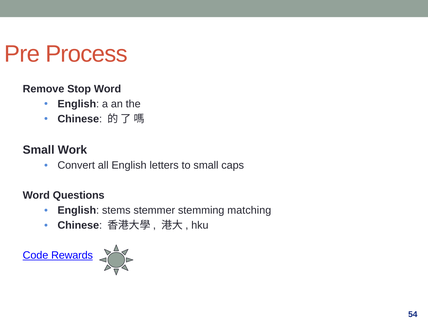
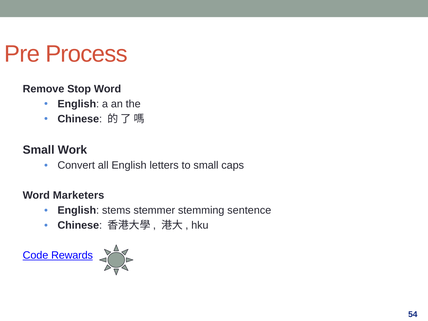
Questions: Questions -> Marketers (79, 195)
matching: matching -> sentence (249, 210)
